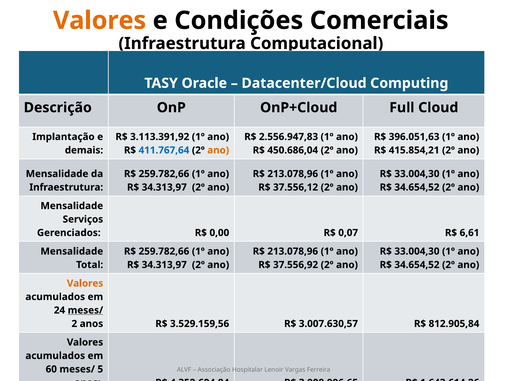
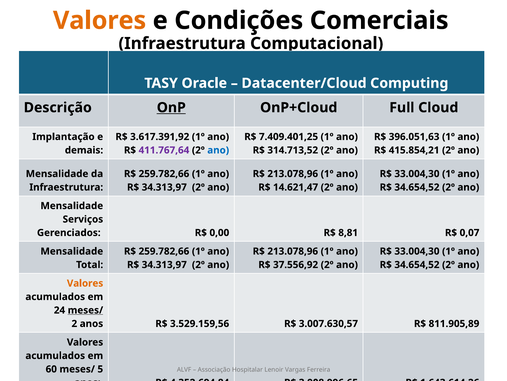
OnP underline: none -> present (171, 107)
3.113.391,92: 3.113.391,92 -> 3.617.391,92 (160, 136)
2.556.947,83: 2.556.947,83 -> 7.409.401,25 (289, 136)
411.767,64 colour: blue -> purple (164, 150)
ano colour: orange -> blue (218, 150)
450.686,04: 450.686,04 -> 314.713,52 (293, 150)
37.556,12: 37.556,12 -> 14.621,47 (296, 187)
0,07: 0,07 -> 8,81 (348, 232)
6,61: 6,61 -> 0,07 (470, 232)
812.905,84: 812.905,84 -> 811.905,89 (454, 323)
